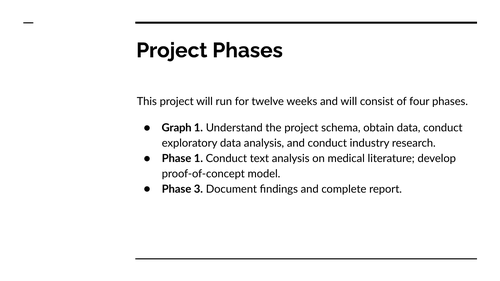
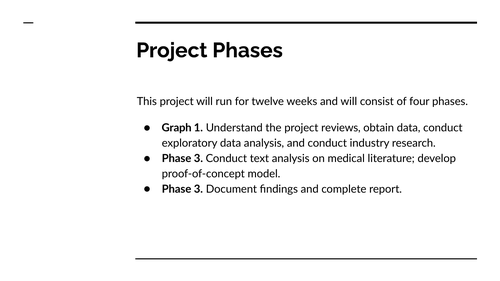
schema: schema -> reviews (341, 128)
1: 1 -> 3 (198, 159)
